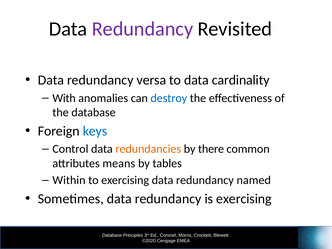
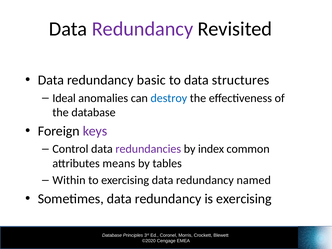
versa: versa -> basic (151, 80)
cardinality: cardinality -> structures (241, 80)
With: With -> Ideal (64, 98)
keys colour: blue -> purple (95, 131)
redundancies colour: orange -> purple (148, 149)
there: there -> index (211, 149)
